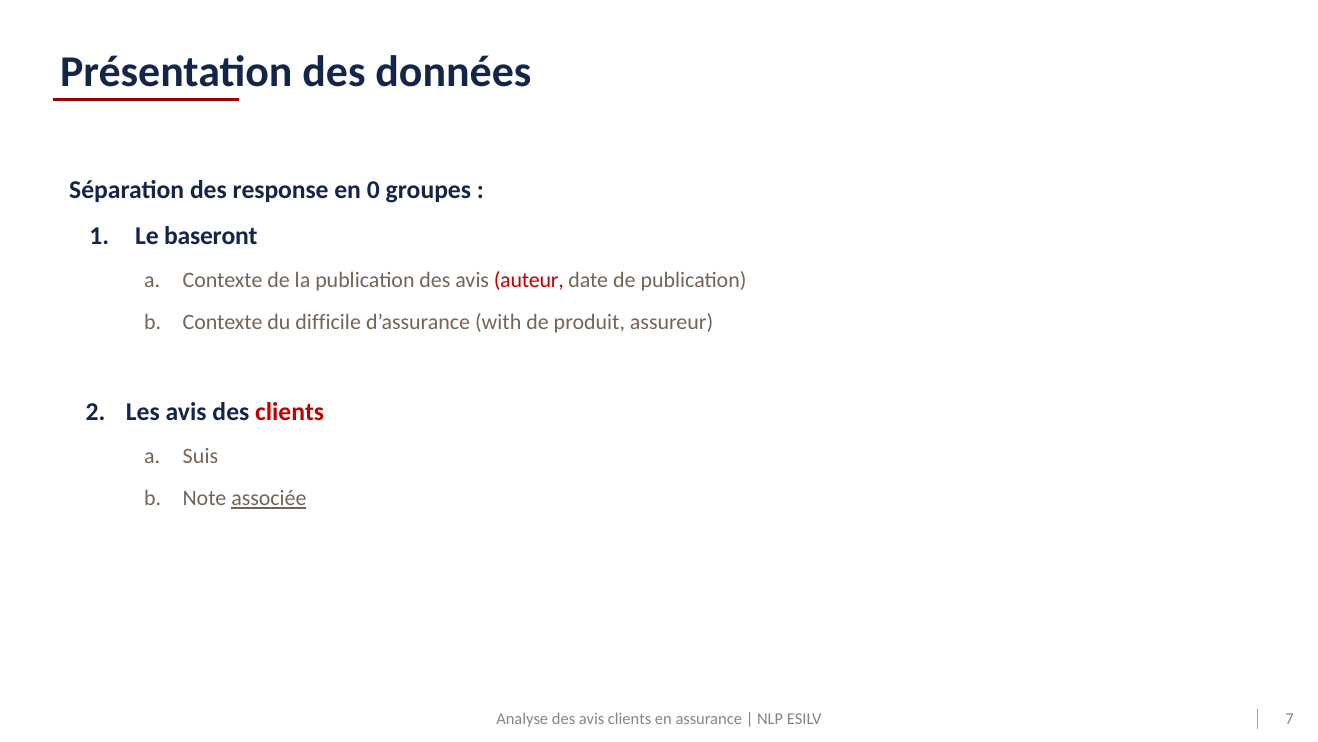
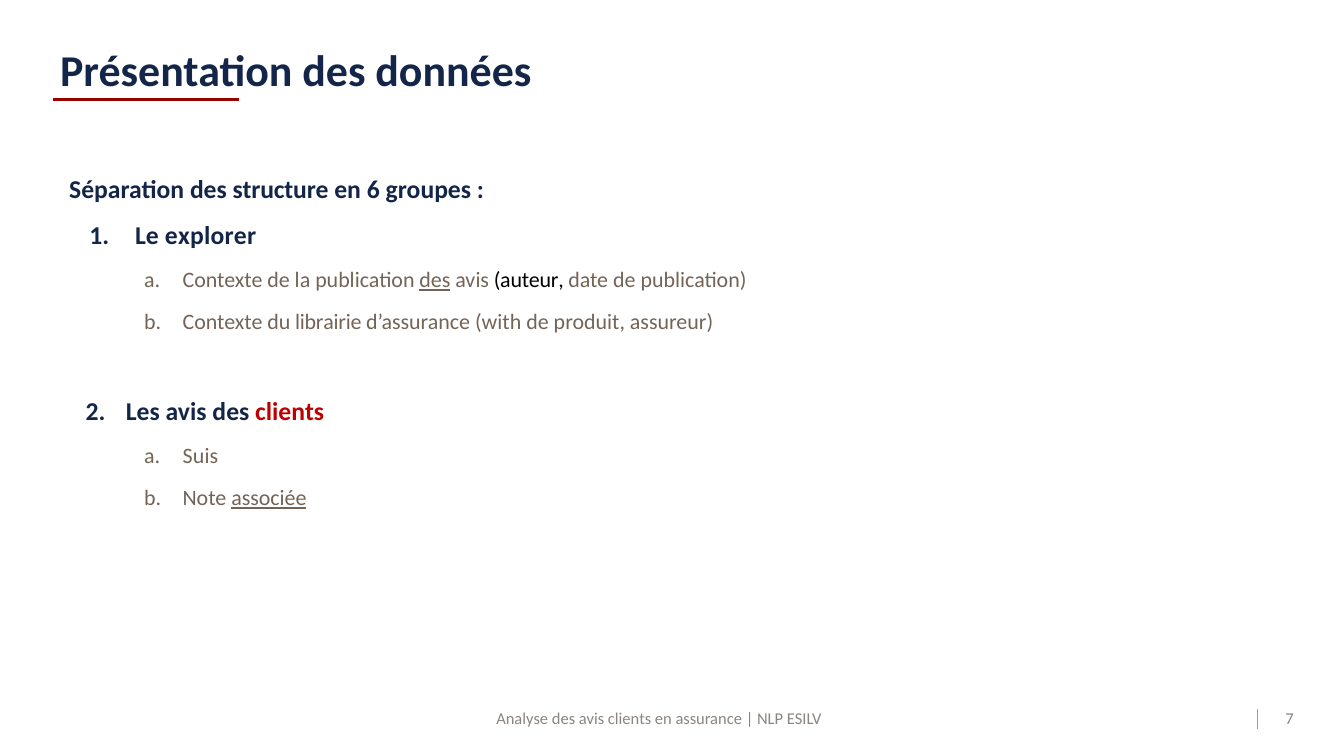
response: response -> structure (281, 190)
0: 0 -> 6 (373, 190)
baseront: baseront -> explorer (211, 236)
des underline: none -> present (435, 280)
auteur colour: red -> black (529, 280)
difficile: difficile -> librairie (328, 322)
